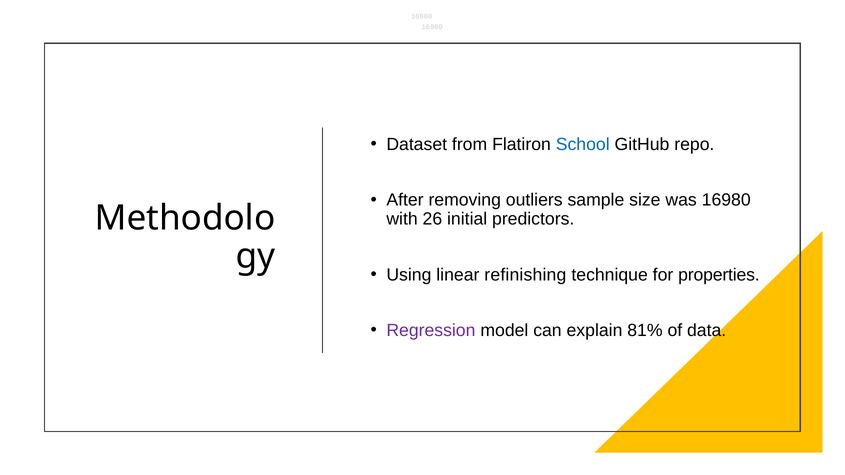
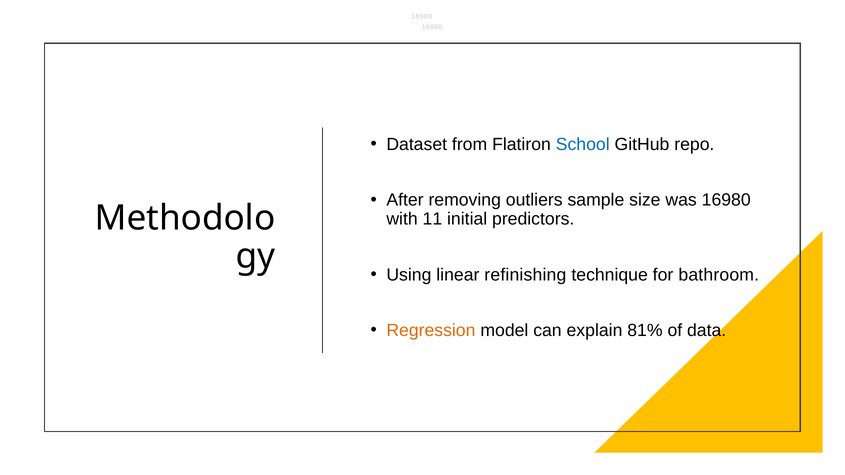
26: 26 -> 11 (432, 219)
properties: properties -> bathroom (719, 275)
Regression colour: purple -> orange (431, 331)
